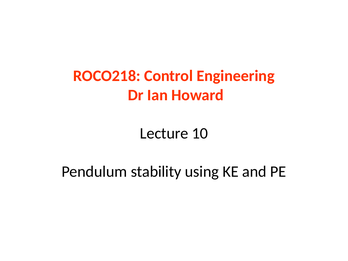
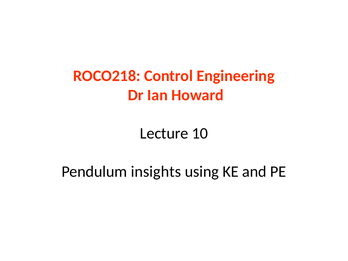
stability: stability -> insights (156, 172)
